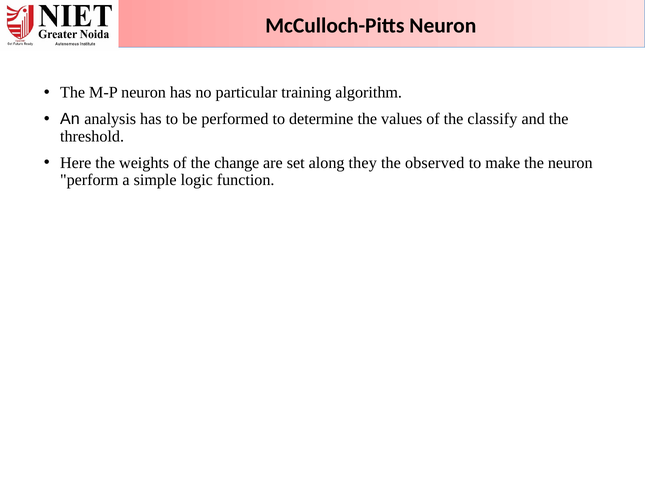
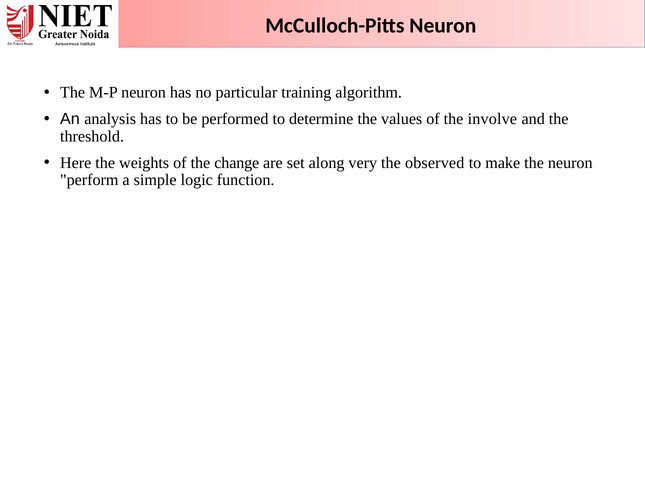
classify: classify -> involve (492, 119)
they: they -> very (363, 163)
